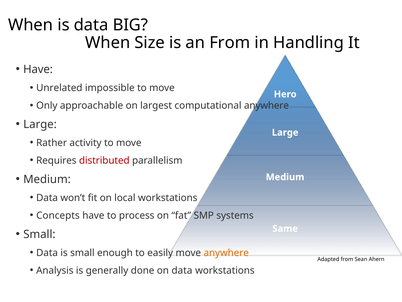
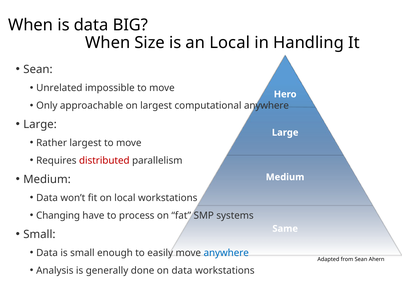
an From: From -> Local (230, 43)
Have: Have -> Sean (38, 69)
Rather activity: activity -> largest (86, 143)
Concepts: Concepts -> Changing (58, 215)
anywhere colour: orange -> blue (226, 252)
